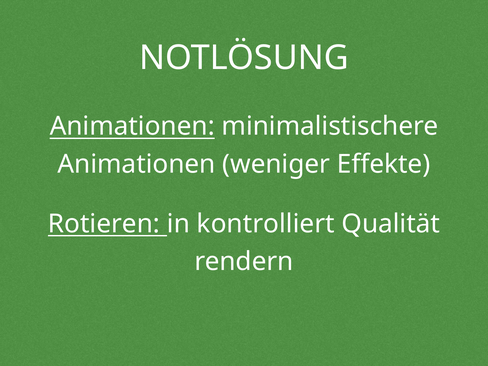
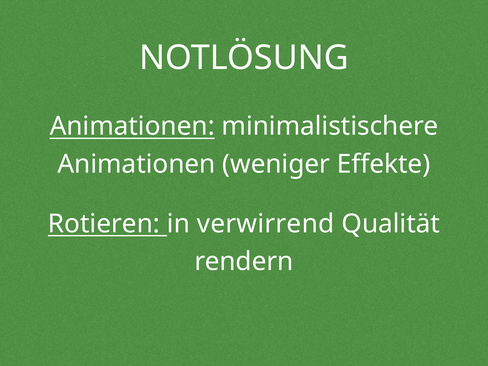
kontrolliert: kontrolliert -> verwirrend (266, 224)
